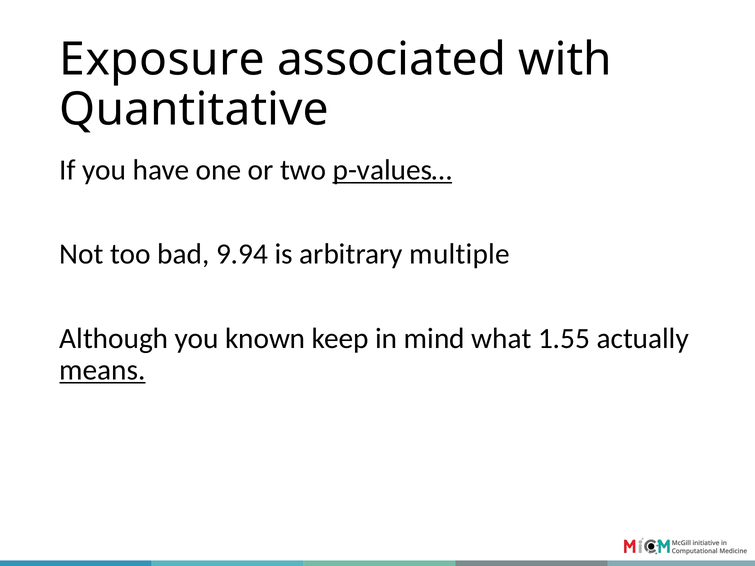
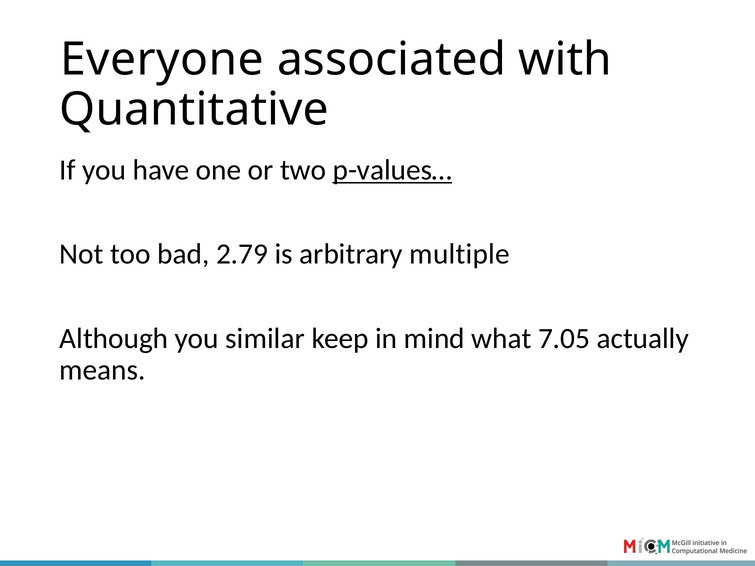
Exposure: Exposure -> Everyone (162, 60)
9.94: 9.94 -> 2.79 (242, 254)
known: known -> similar (265, 339)
1.55: 1.55 -> 7.05 (564, 339)
means underline: present -> none (103, 370)
